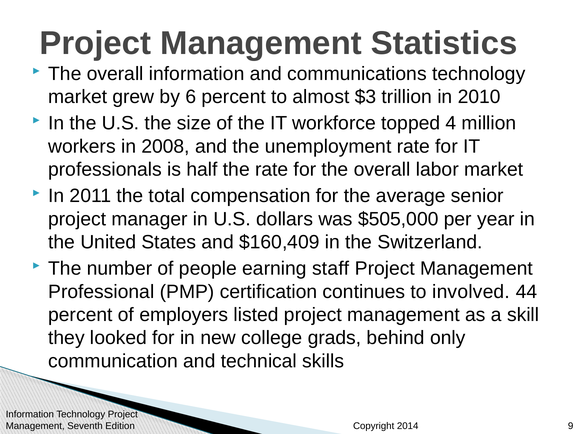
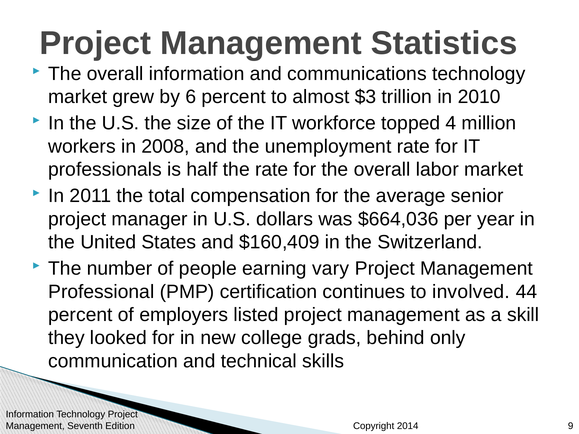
$505,000: $505,000 -> $664,036 (398, 219)
staff: staff -> vary (331, 269)
